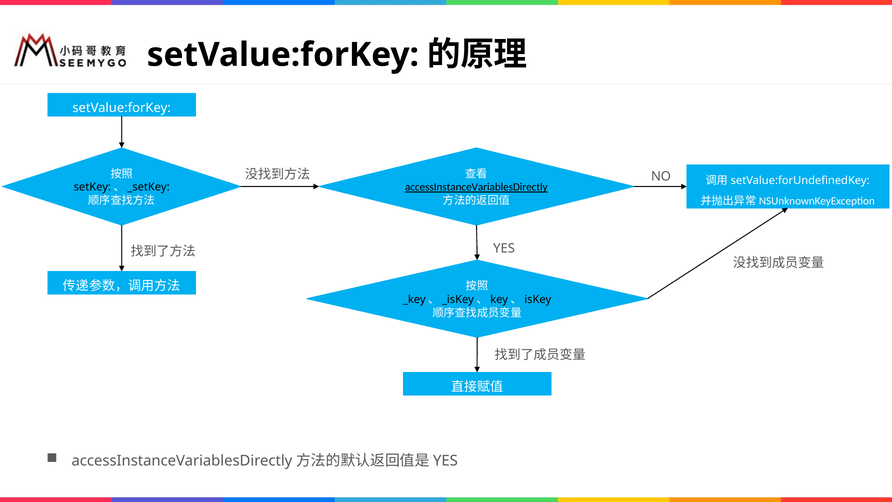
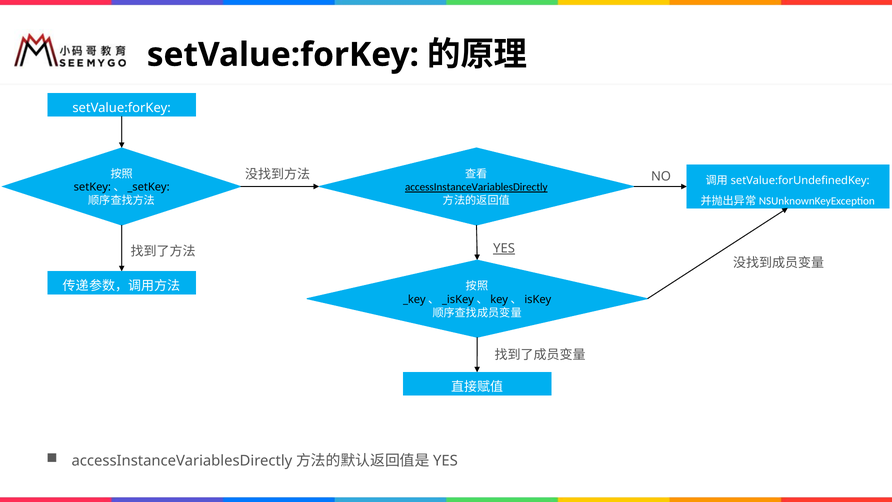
YES underline: none -> present (504, 248)
